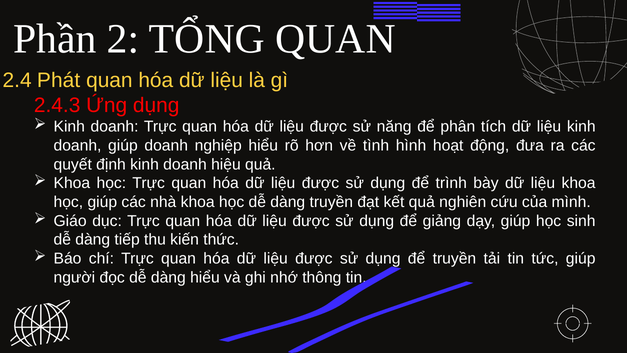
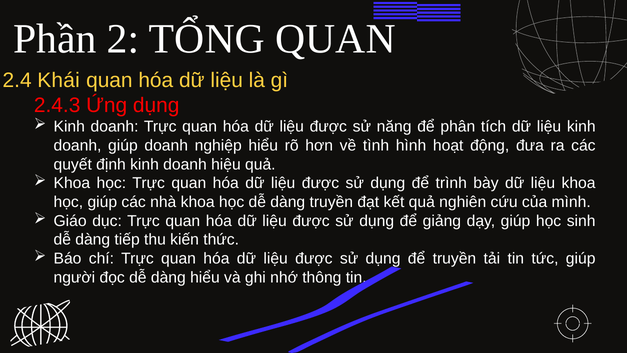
Phát: Phát -> Khái (59, 80)
